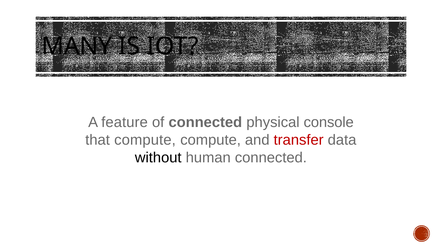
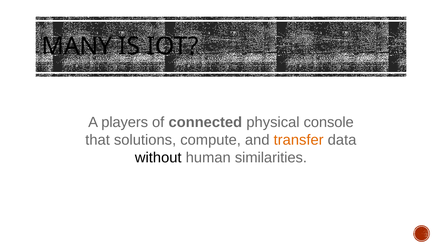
feature: feature -> players (125, 123)
that compute: compute -> solutions (145, 140)
transfer colour: red -> orange (299, 140)
human connected: connected -> similarities (271, 158)
